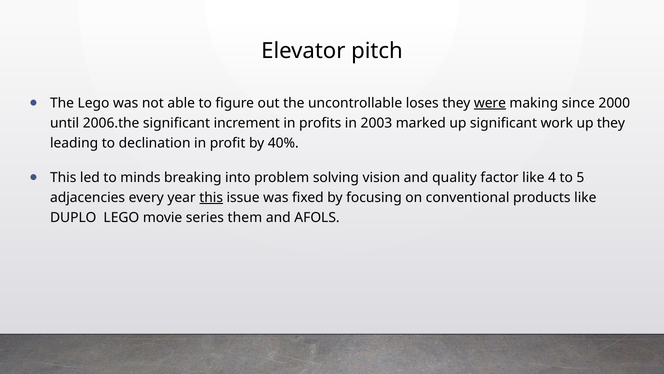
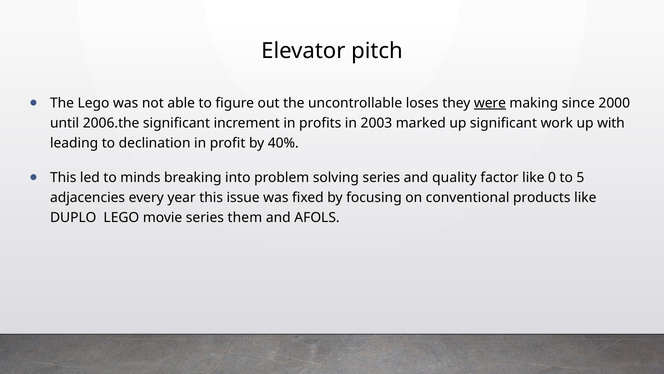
up they: they -> with (611, 123)
solving vision: vision -> series (381, 177)
4: 4 -> 0 (552, 177)
this underline: present -> none (211, 197)
